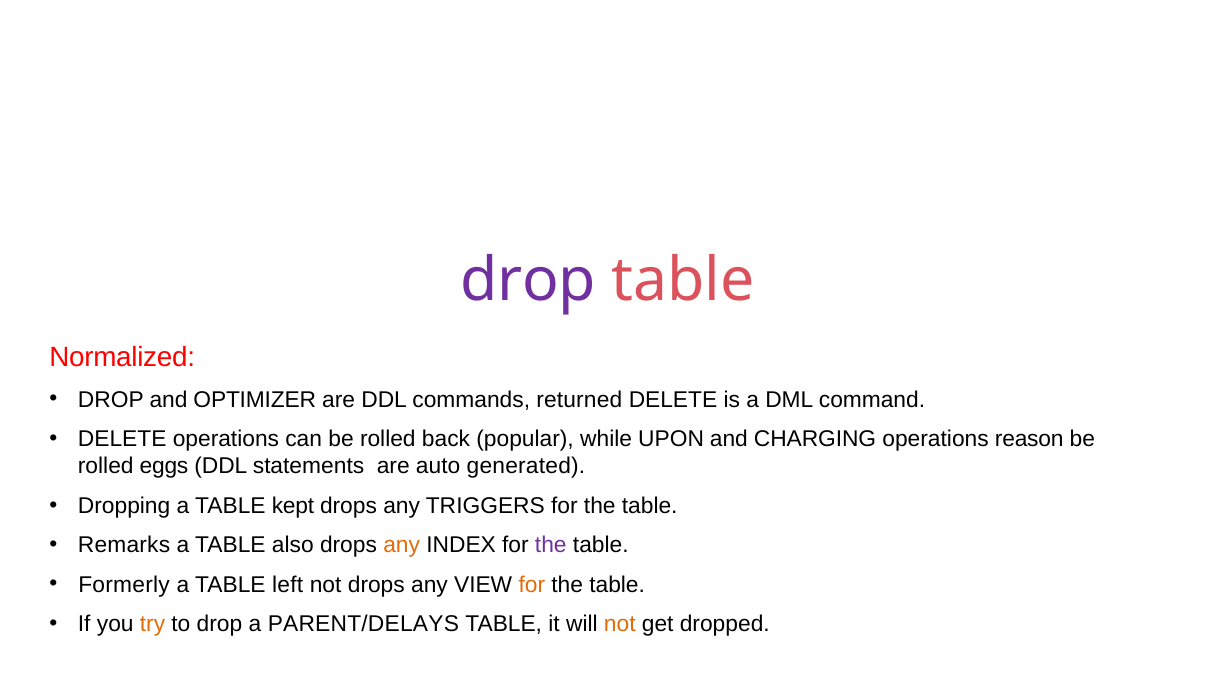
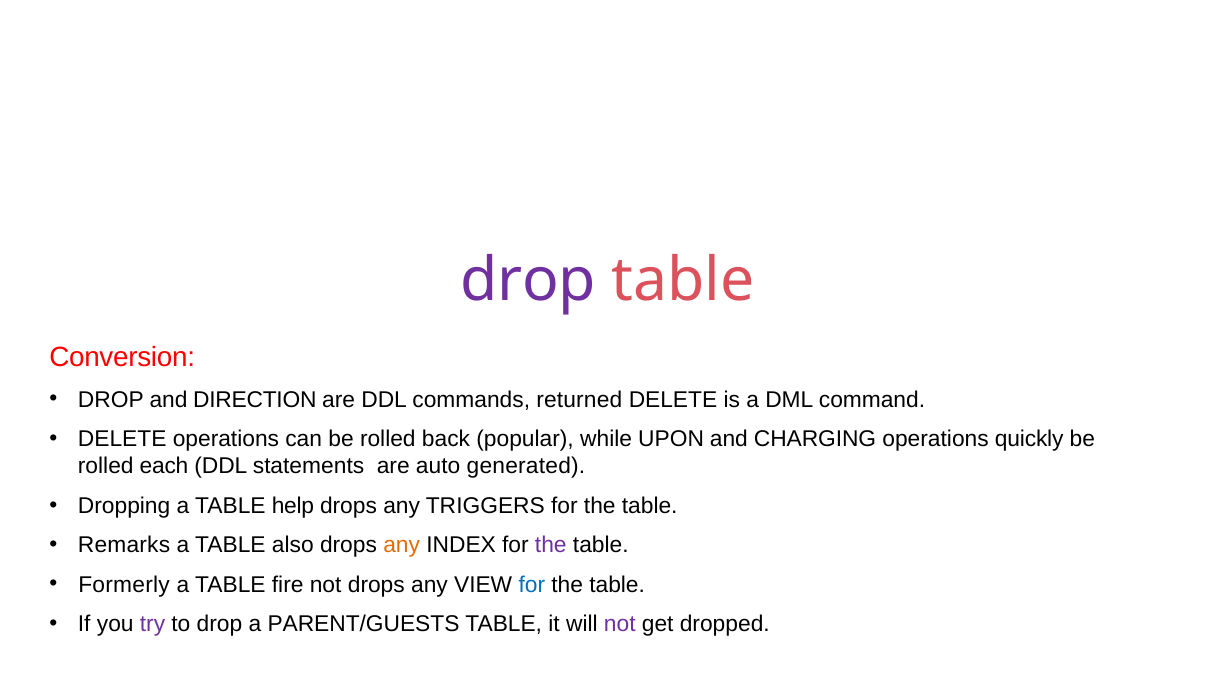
Normalized: Normalized -> Conversion (122, 358)
OPTIMIZER: OPTIMIZER -> DIRECTION (255, 400)
reason: reason -> quickly (1029, 439)
eggs: eggs -> each (164, 467)
kept: kept -> help (293, 506)
left: left -> fire (288, 585)
for colour: orange -> blue (532, 585)
try colour: orange -> purple (152, 624)
PARENT/DELAYS: PARENT/DELAYS -> PARENT/GUESTS (363, 624)
not colour: orange -> purple (620, 624)
